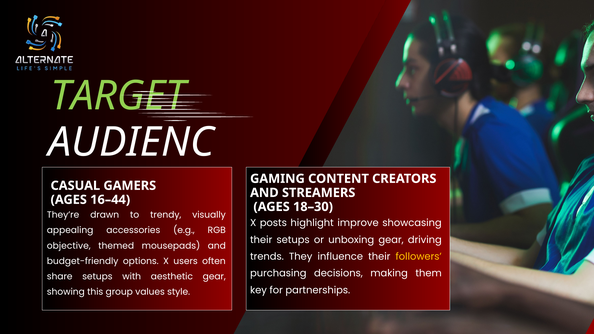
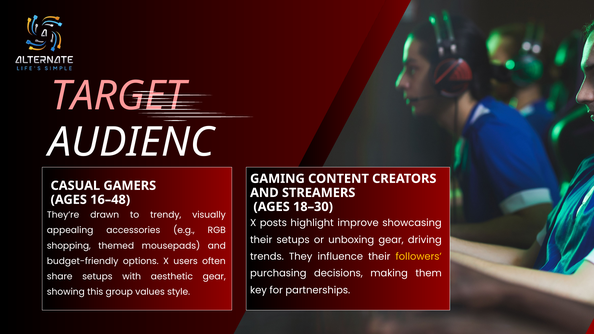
TARGET colour: light green -> pink (118, 96)
16–44: 16–44 -> 16–48 (110, 200)
objective: objective -> shopping (69, 246)
